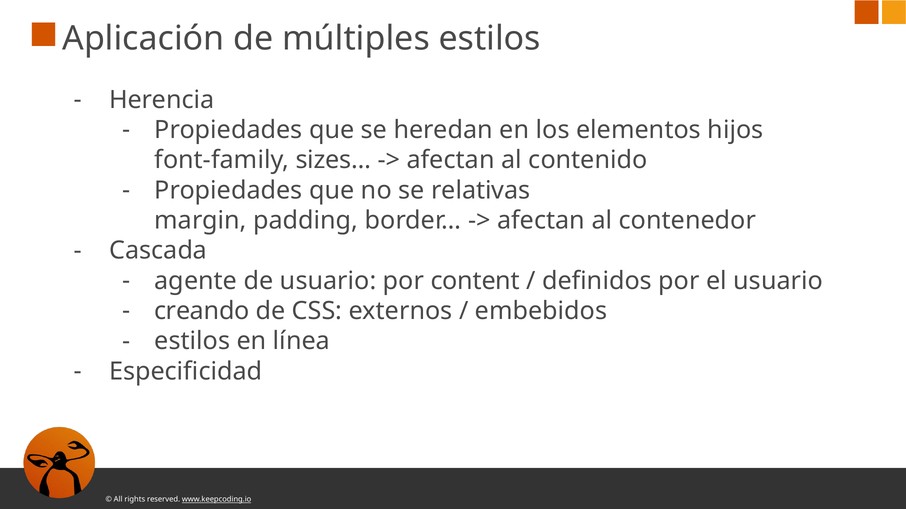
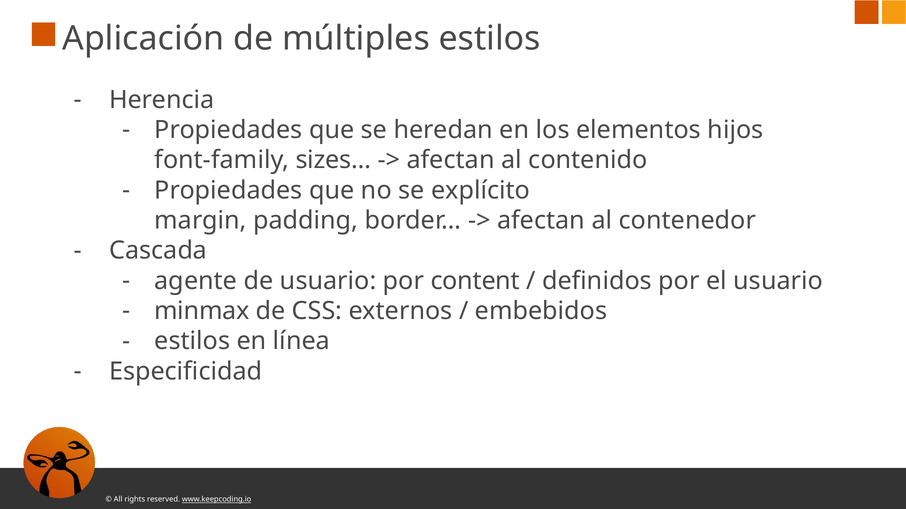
relativas: relativas -> explícito (481, 190)
creando: creando -> minmax (202, 311)
